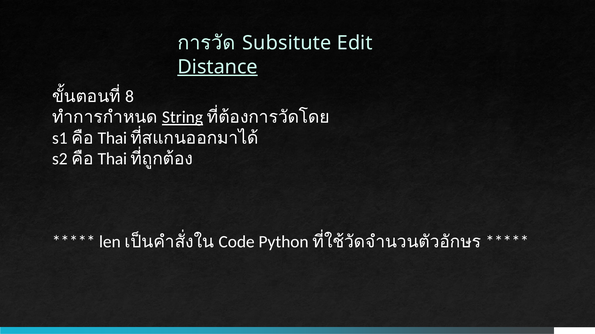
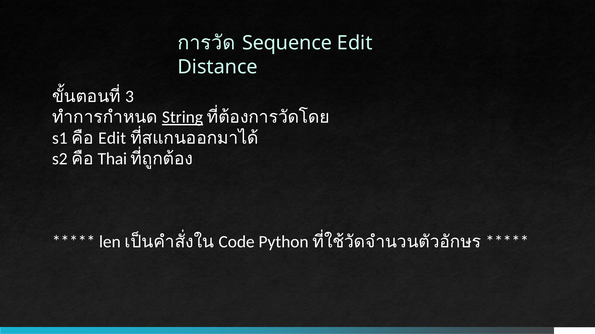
Subsitute: Subsitute -> Sequence (287, 43)
Distance underline: present -> none (218, 67)
8: 8 -> 3 (129, 97)
Thai: Thai -> Edit (112, 138)
